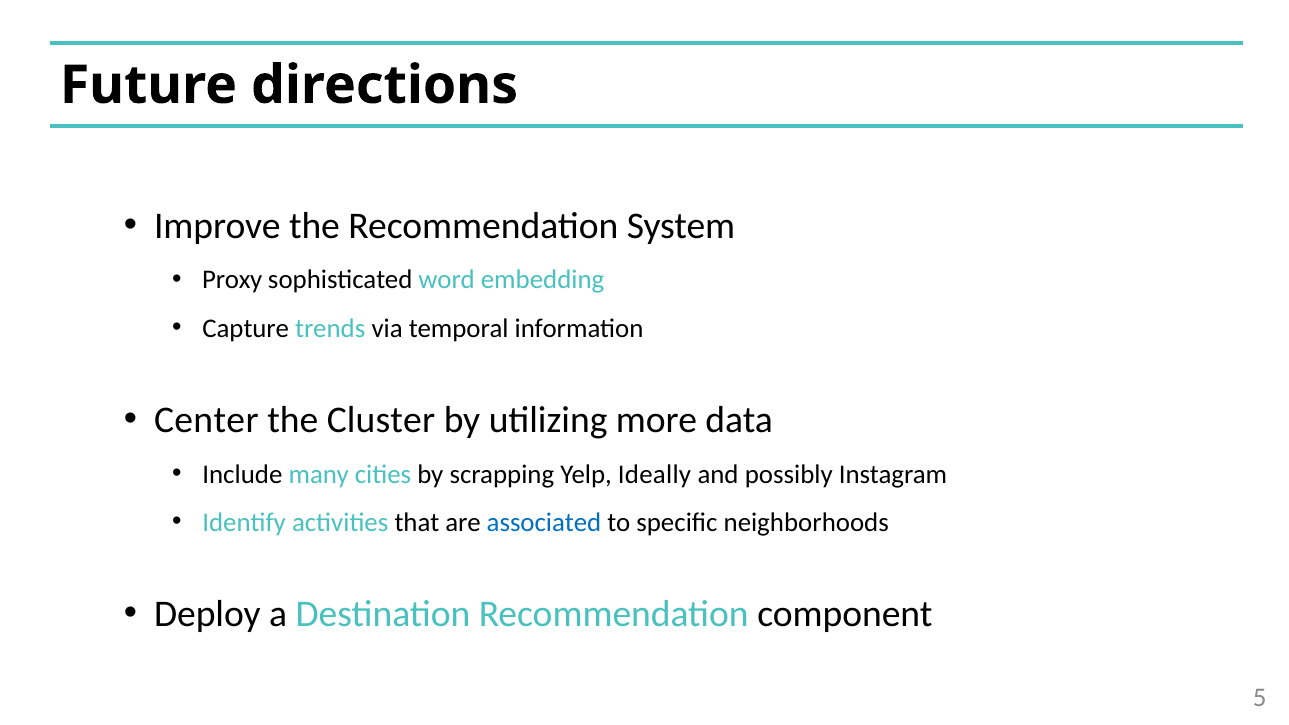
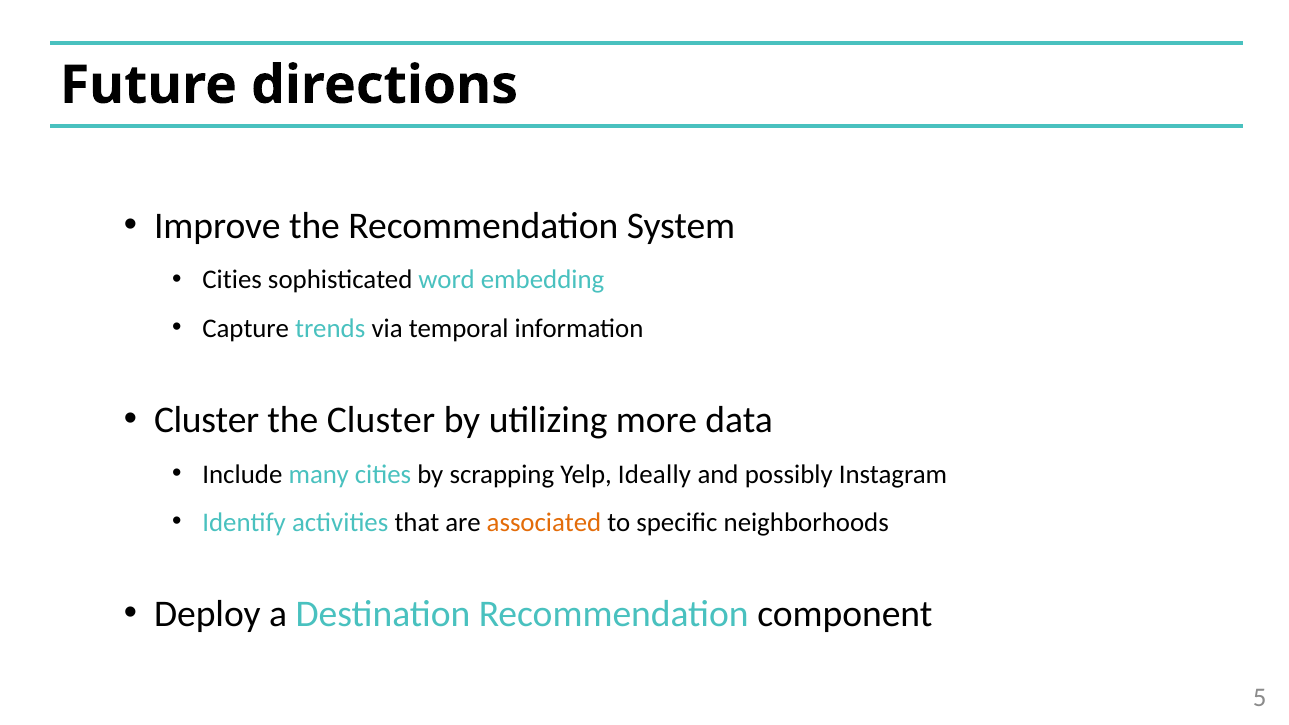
Proxy: Proxy -> Cities (232, 280)
Center: Center -> Cluster (207, 420)
associated colour: blue -> orange (544, 523)
